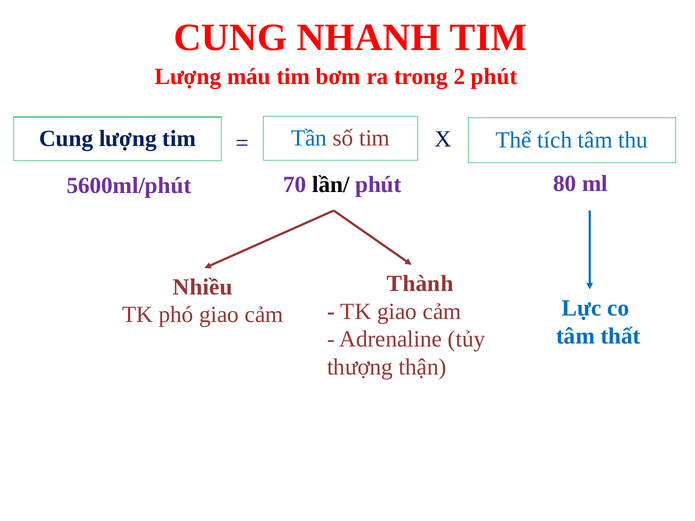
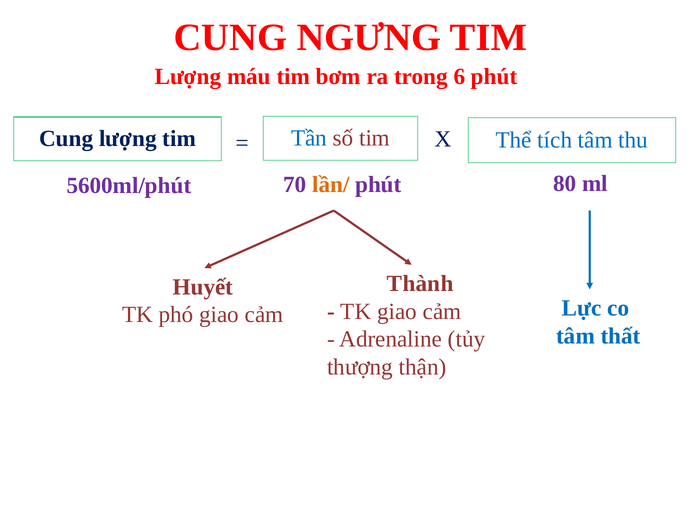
NHANH: NHANH -> NGƯNG (369, 37)
2: 2 -> 6 (459, 77)
lần/ colour: black -> orange (331, 185)
Nhiều: Nhiều -> Huyết (203, 287)
